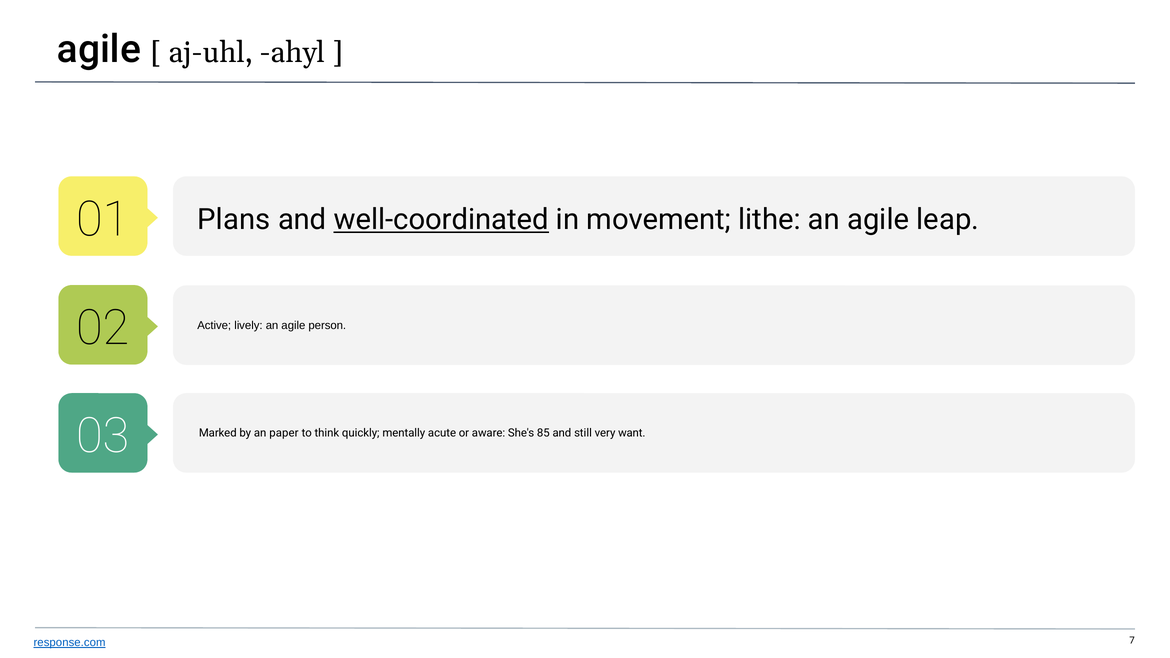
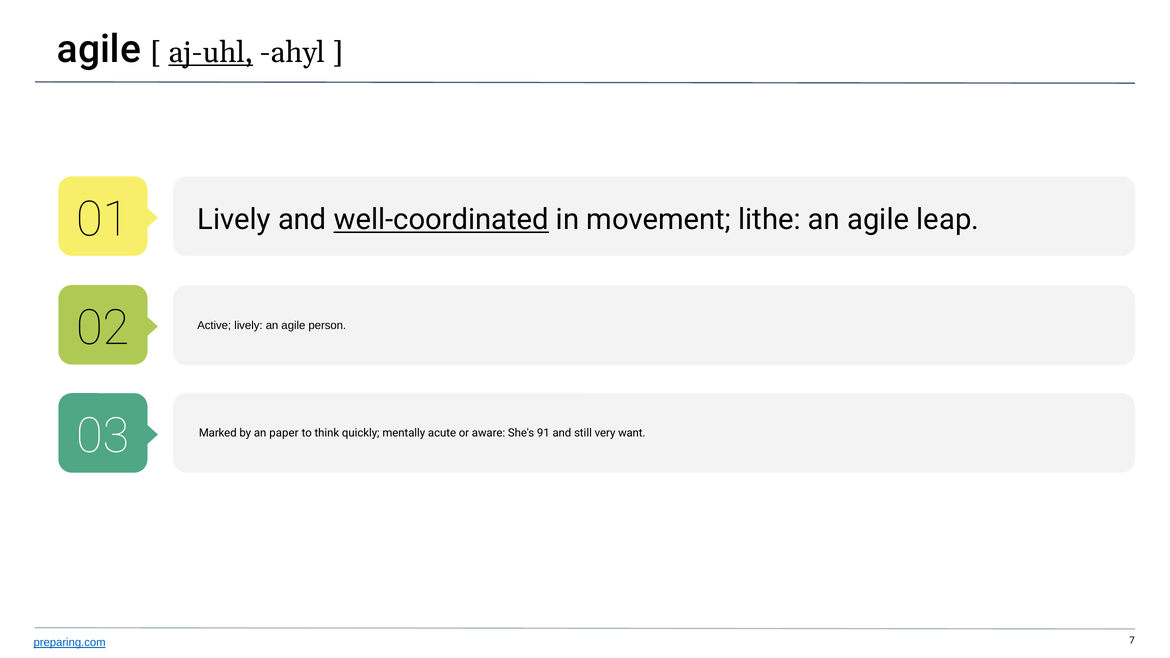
aj-uhl underline: none -> present (211, 53)
Plans: Plans -> Lively (234, 220)
85: 85 -> 91 (543, 433)
response.com: response.com -> preparing.com (70, 643)
